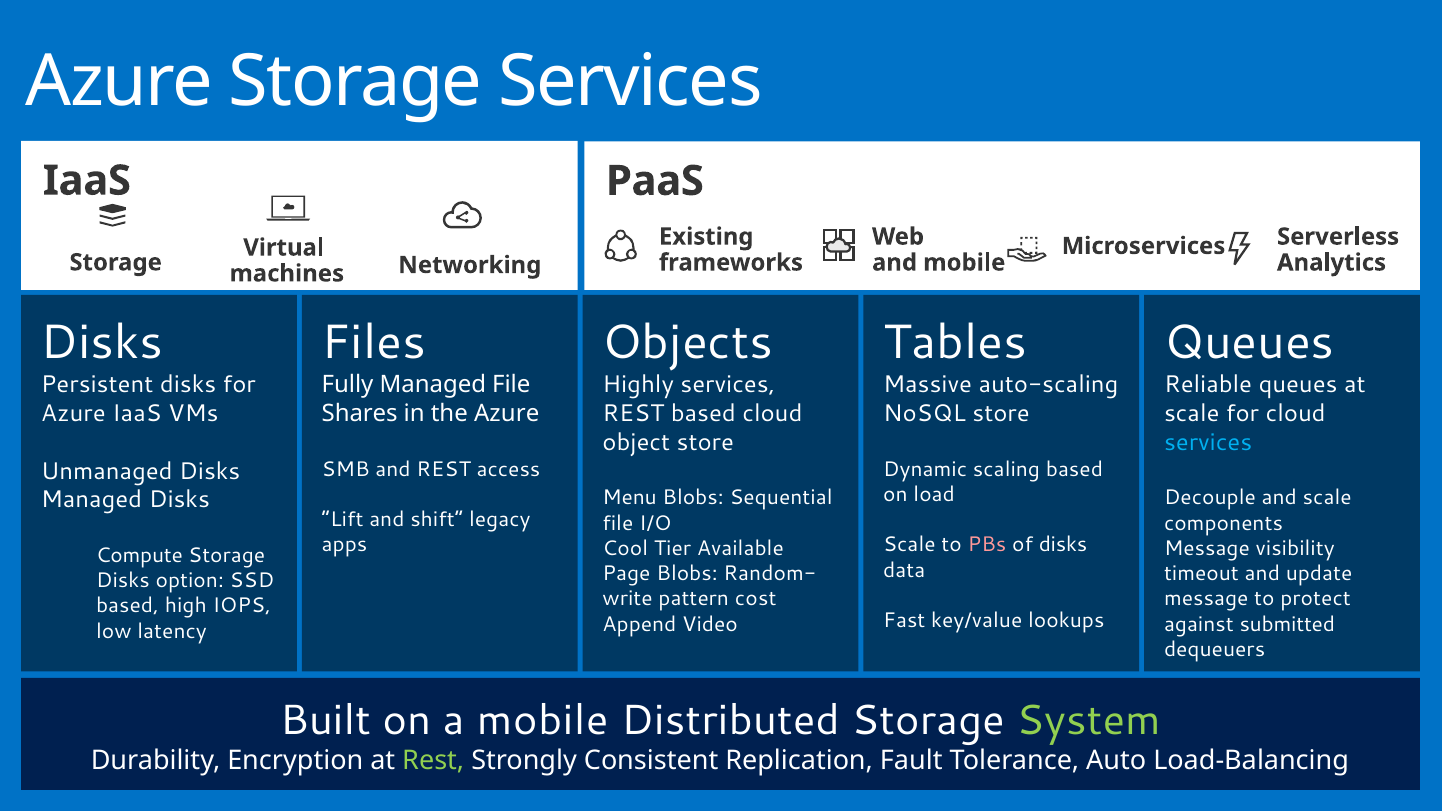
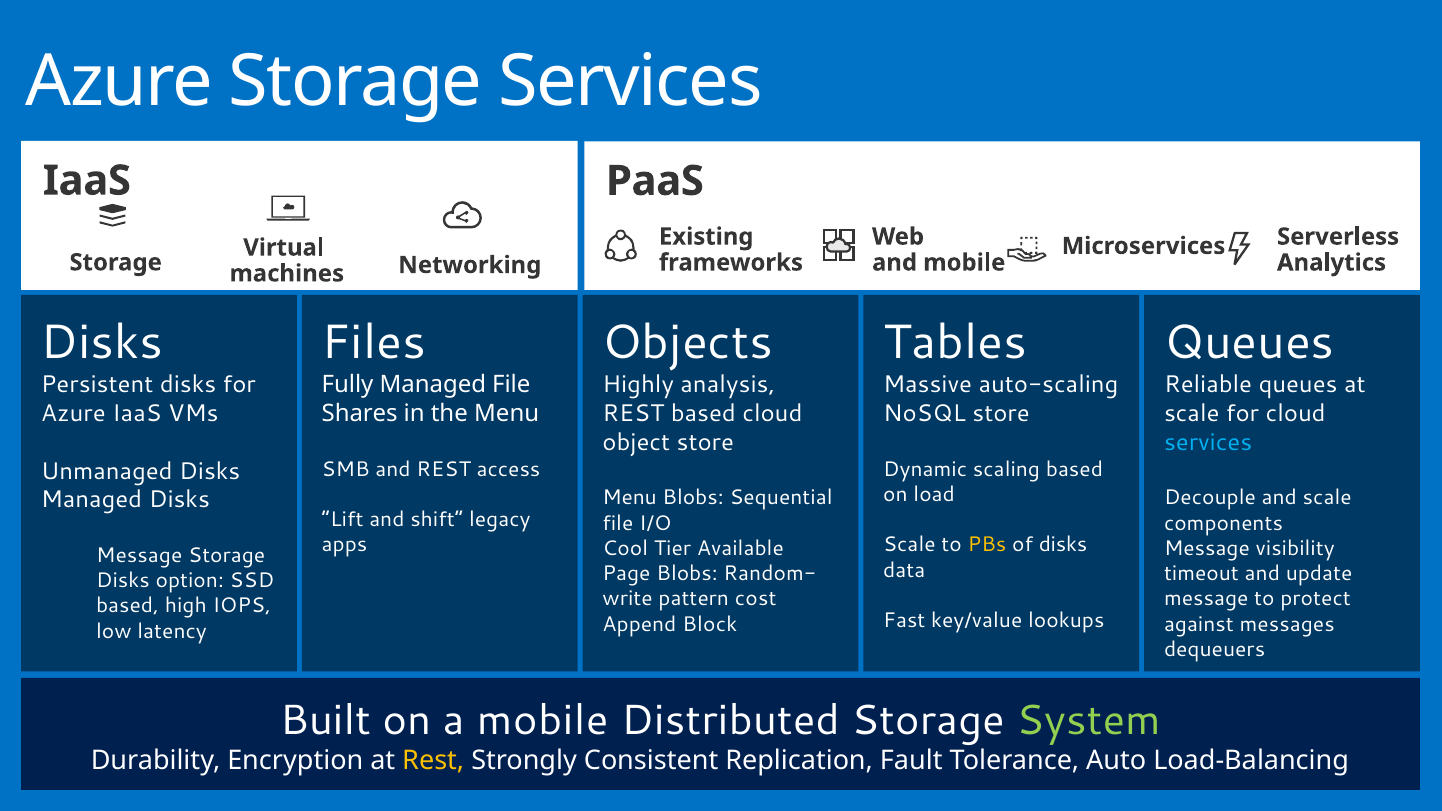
Highly services: services -> analysis (728, 385)
the Azure: Azure -> Menu (507, 414)
PBs colour: pink -> yellow (987, 545)
Compute: Compute -> Message (139, 556)
Video: Video -> Block (710, 624)
submitted: submitted -> messages (1287, 624)
Rest colour: light green -> yellow (433, 761)
